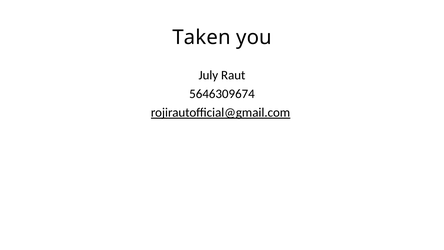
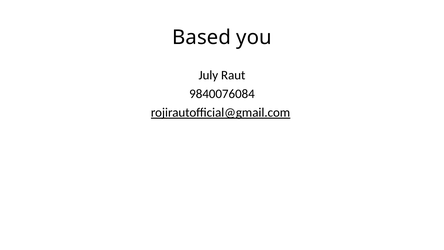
Taken: Taken -> Based (202, 37)
5646309674: 5646309674 -> 9840076084 (222, 94)
